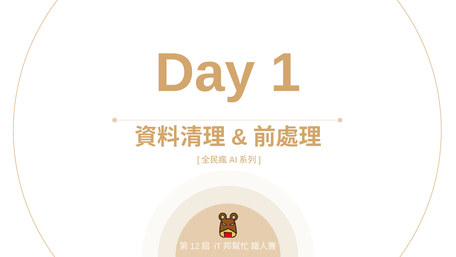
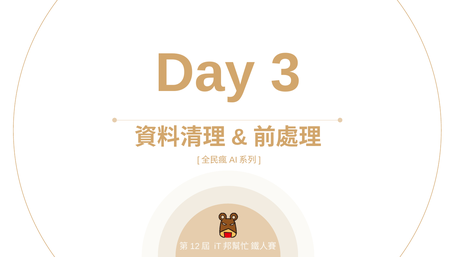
1: 1 -> 3 (286, 73)
